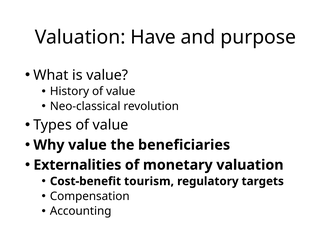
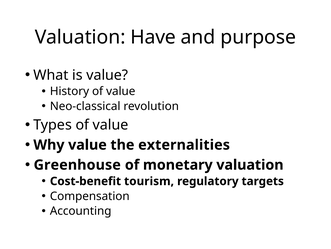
beneficiaries: beneficiaries -> externalities (184, 144)
Externalities: Externalities -> Greenhouse (77, 164)
